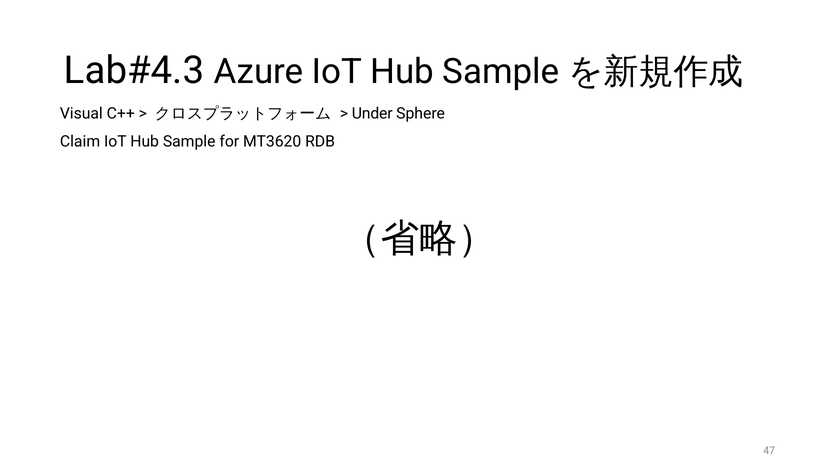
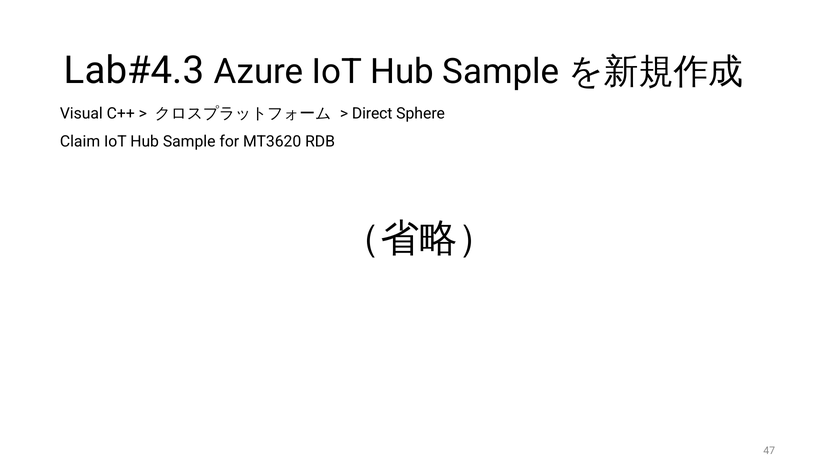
Under: Under -> Direct (372, 113)
